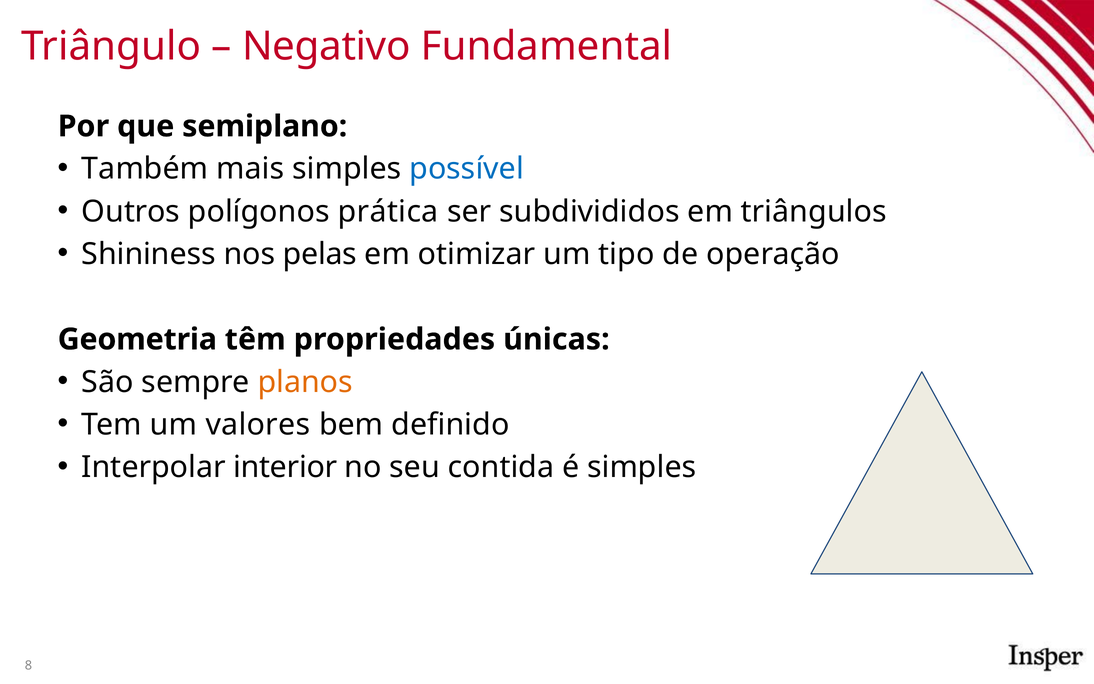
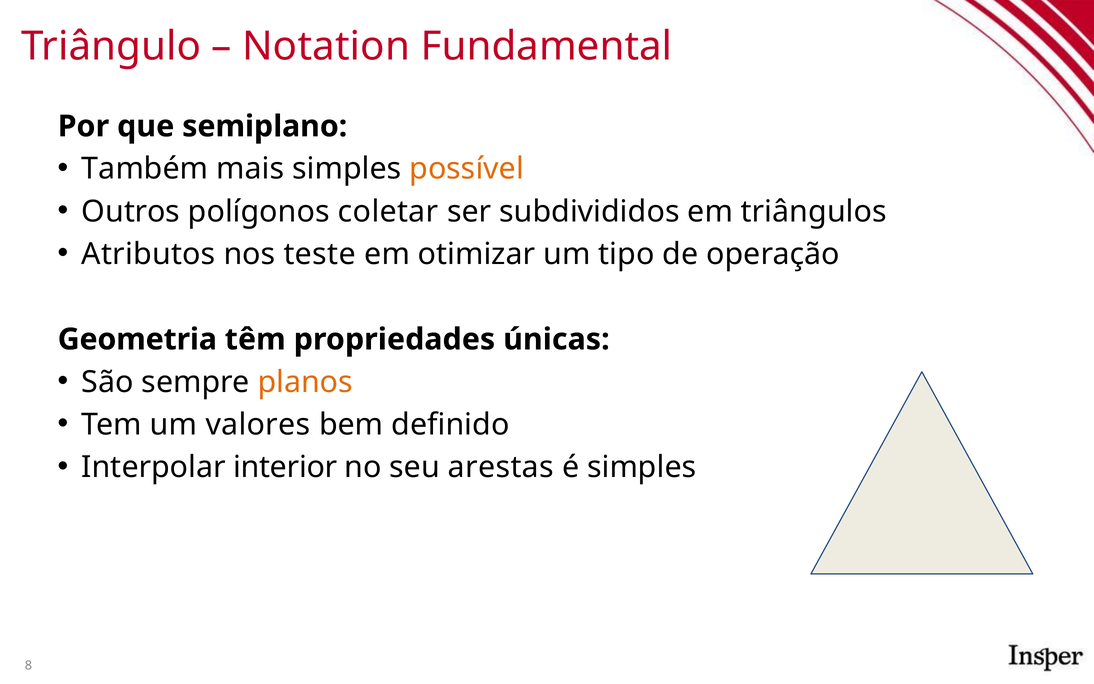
Negativo: Negativo -> Notation (326, 46)
possível colour: blue -> orange (467, 169)
prática: prática -> coletar (388, 211)
Shininess: Shininess -> Atributos (148, 254)
pelas: pelas -> teste (320, 254)
contida: contida -> arestas (501, 467)
